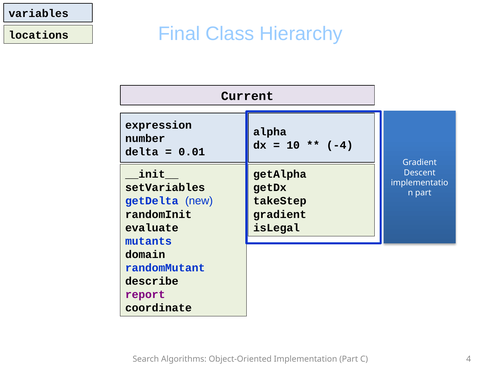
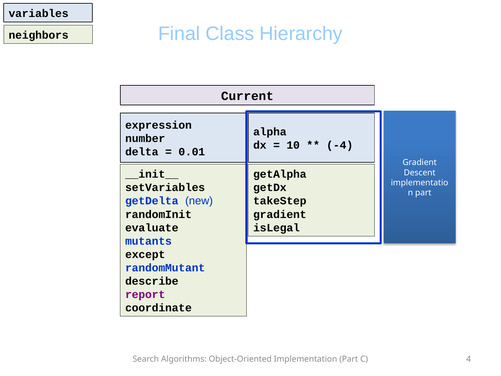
locations: locations -> neighbors (39, 35)
domain: domain -> except (145, 254)
